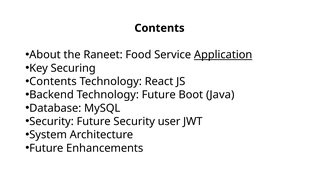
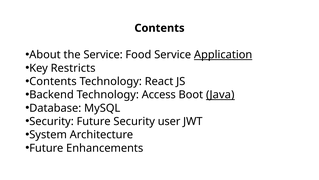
the Raneet: Raneet -> Service (103, 55)
Securing: Securing -> Restricts (73, 68)
Technology Future: Future -> Access (159, 94)
Java underline: none -> present (220, 94)
